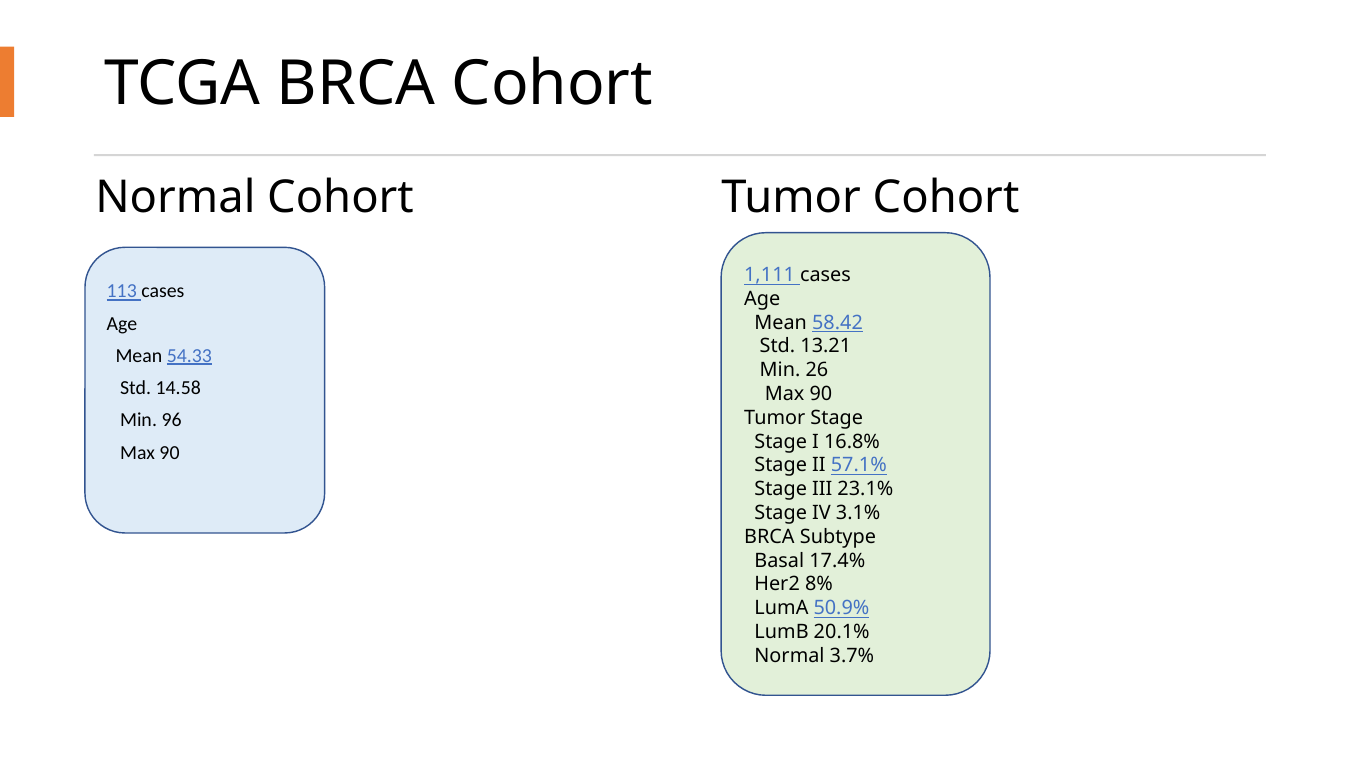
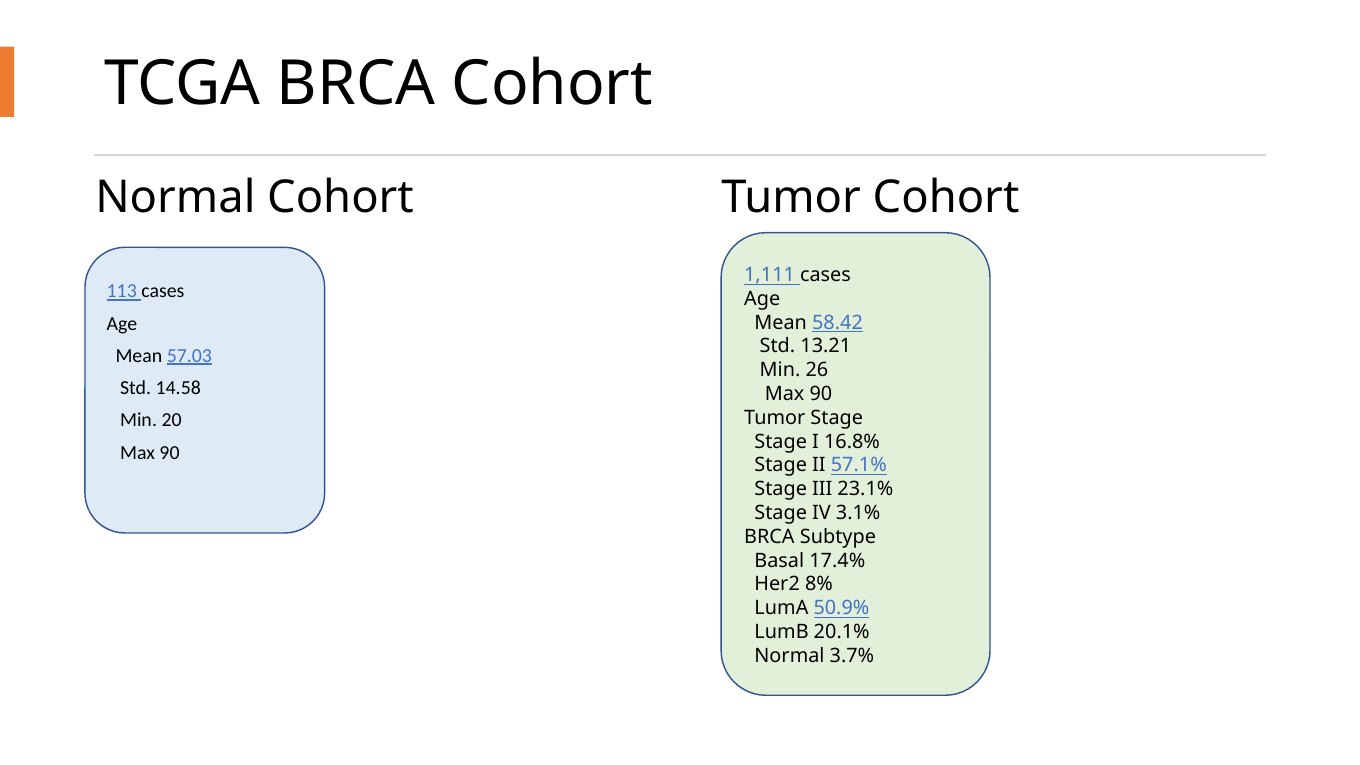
54.33: 54.33 -> 57.03 (189, 356)
96: 96 -> 20 (172, 420)
